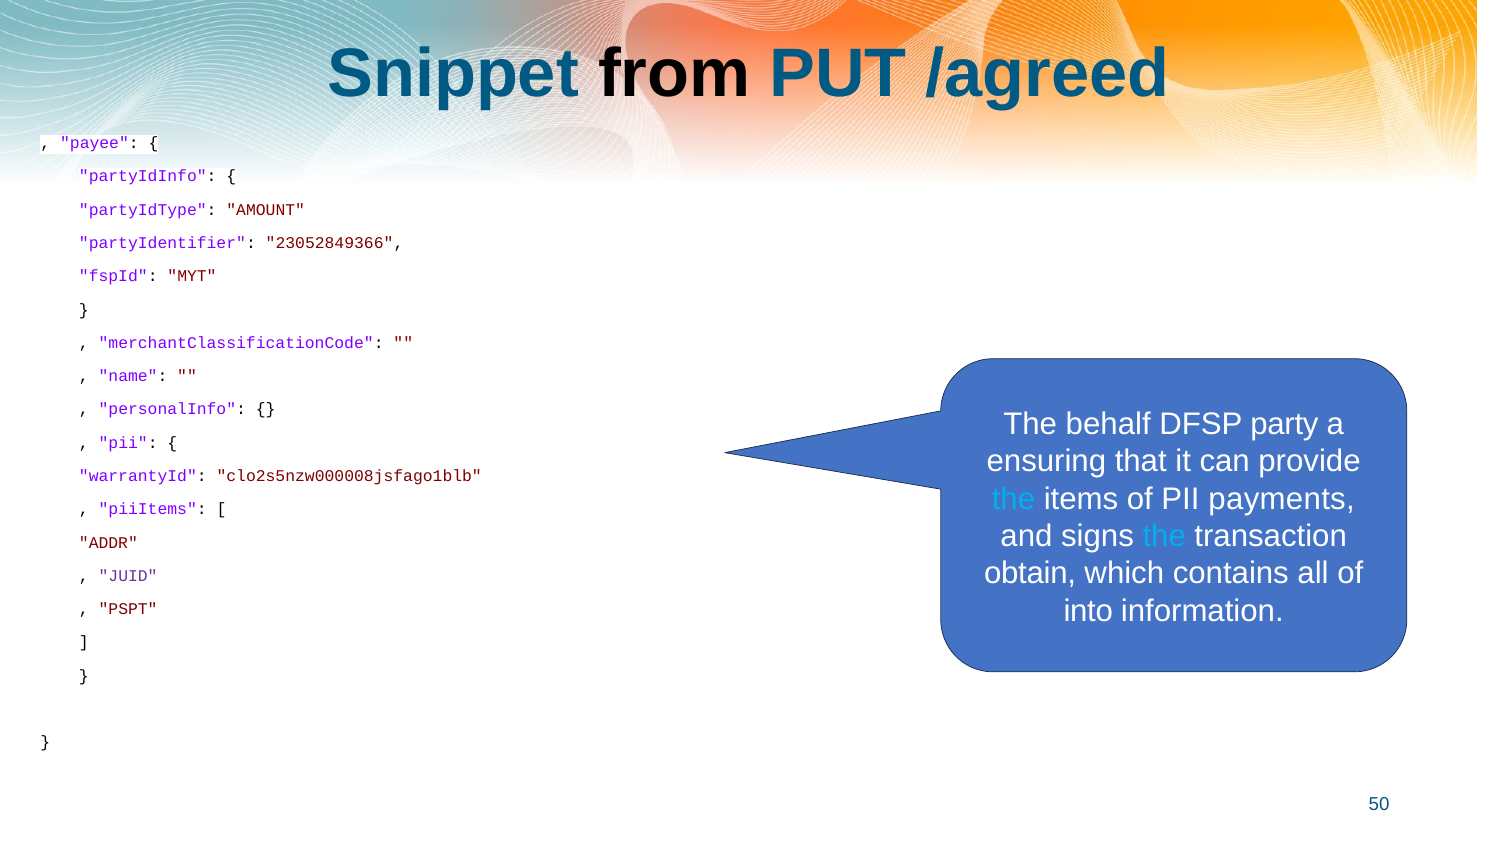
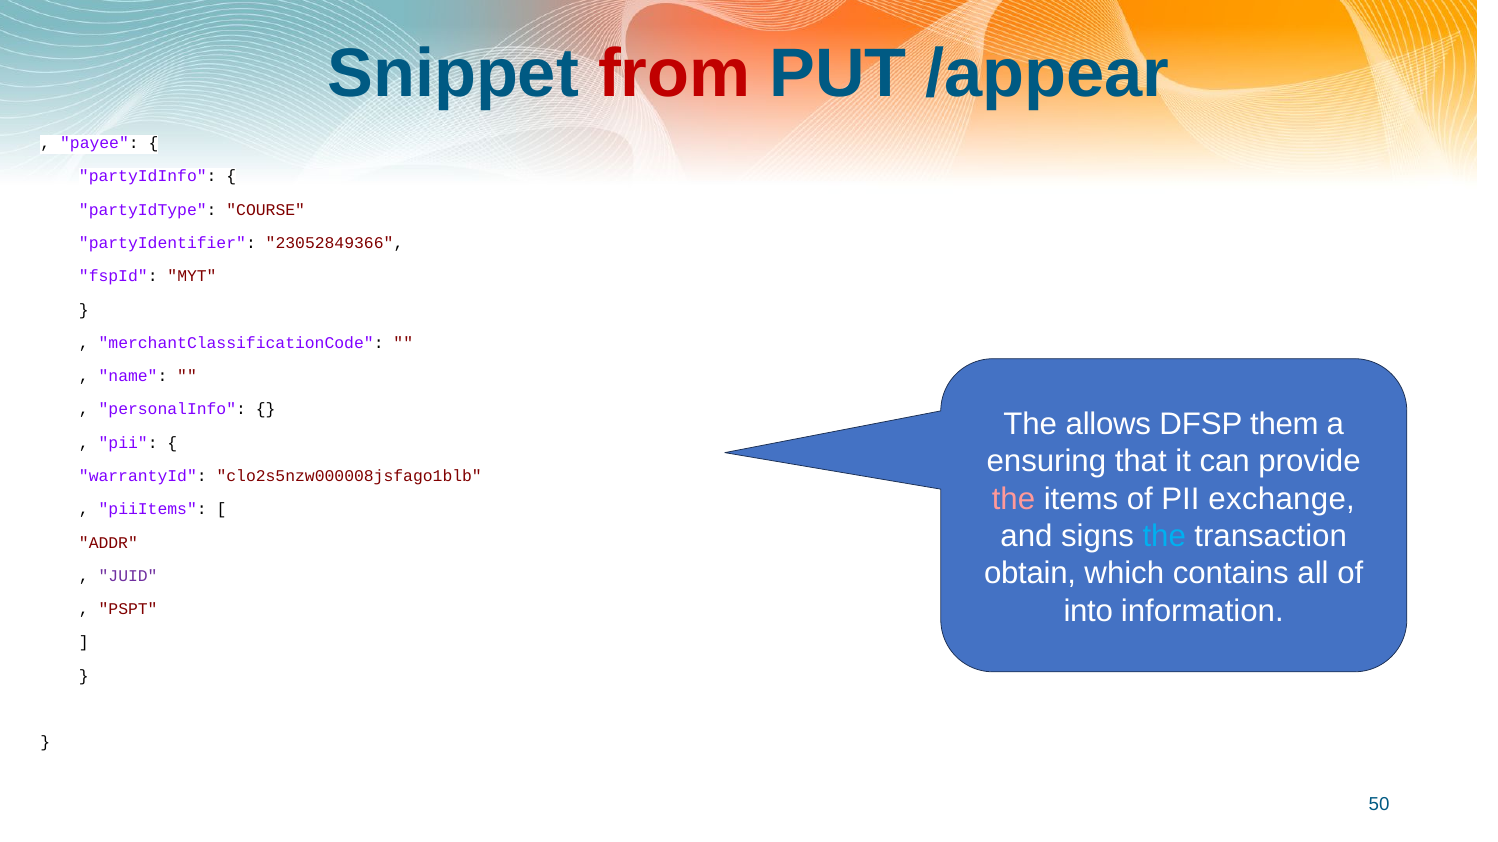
from colour: black -> red (674, 74)
/agreed: /agreed -> /appear (1047, 74)
AMOUNT: AMOUNT -> COURSE (266, 210)
behalf: behalf -> allows (1108, 424)
party: party -> them (1284, 424)
the colour: light blue -> pink (1013, 499)
payments: payments -> exchange (1282, 499)
